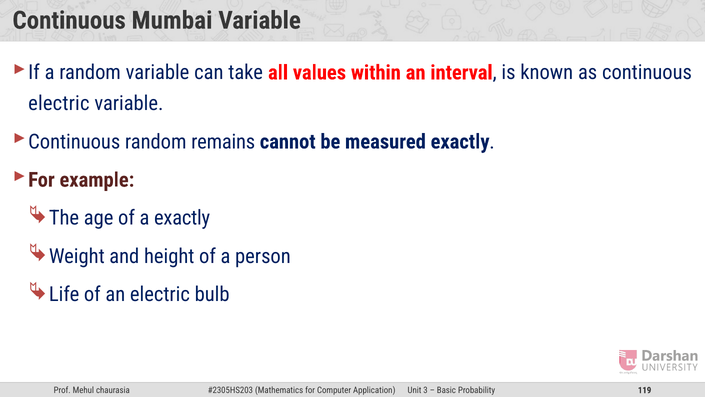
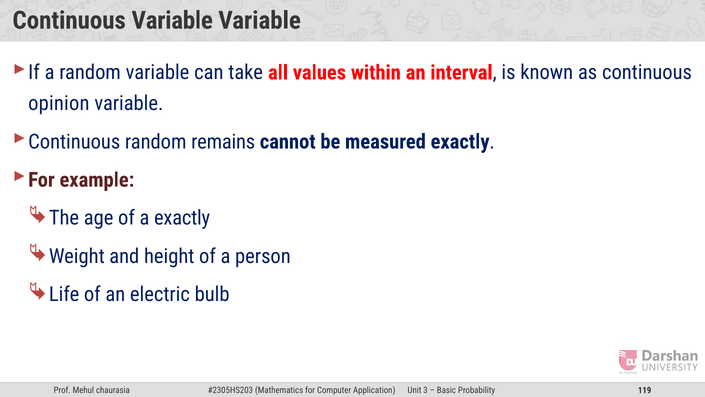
Continuous Mumbai: Mumbai -> Variable (172, 20)
electric: electric -> opinion (59, 103)
